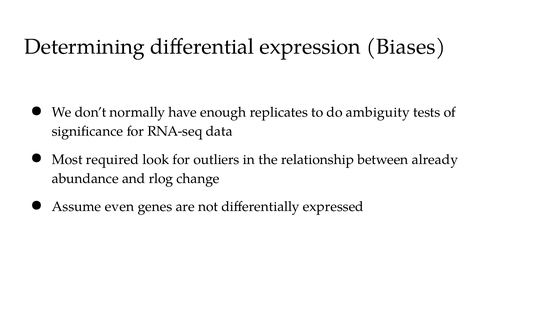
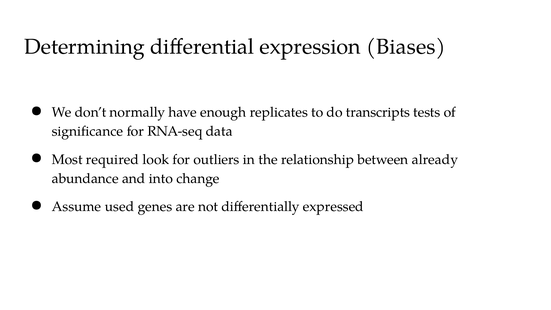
ambiguity: ambiguity -> transcripts (378, 112)
rlog: rlog -> into (161, 179)
even: even -> used (119, 207)
